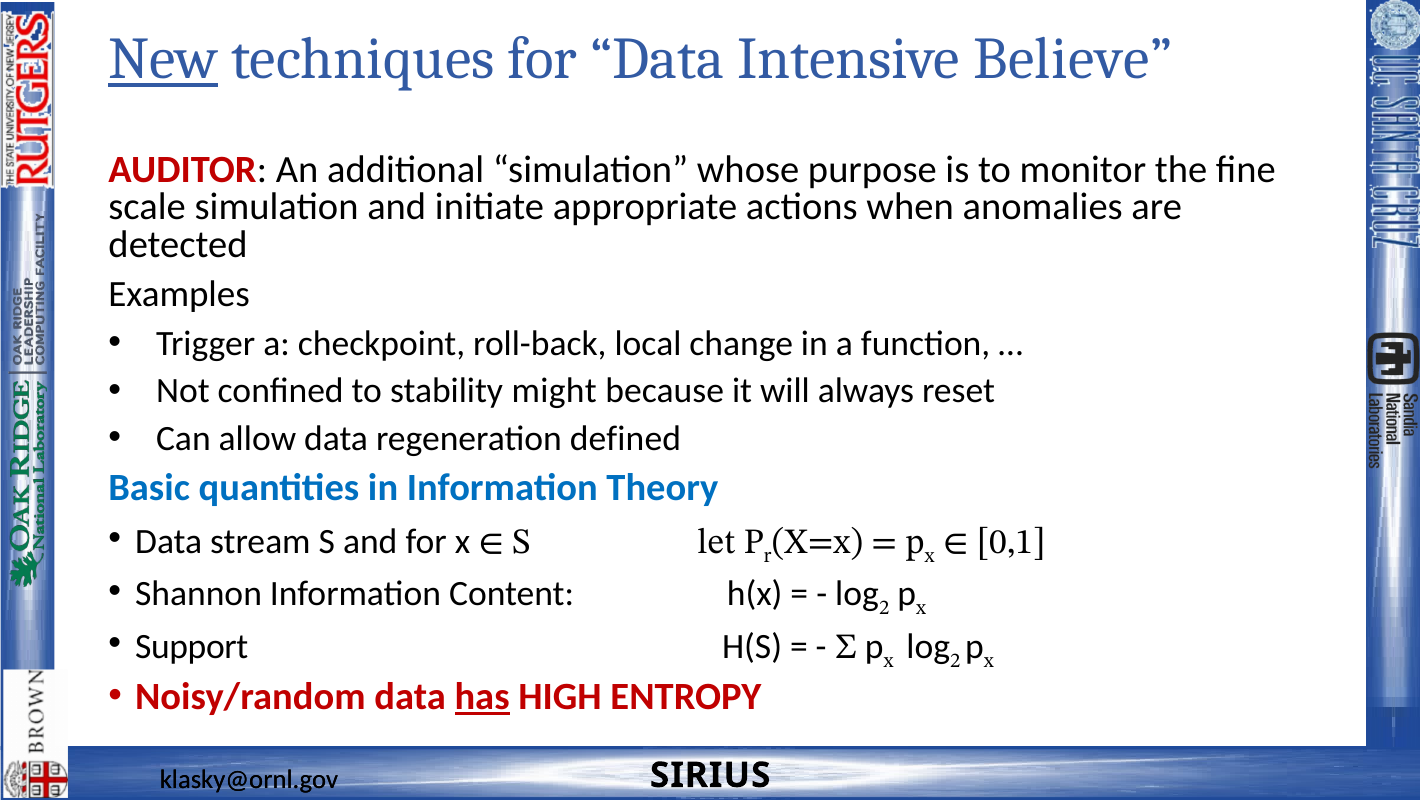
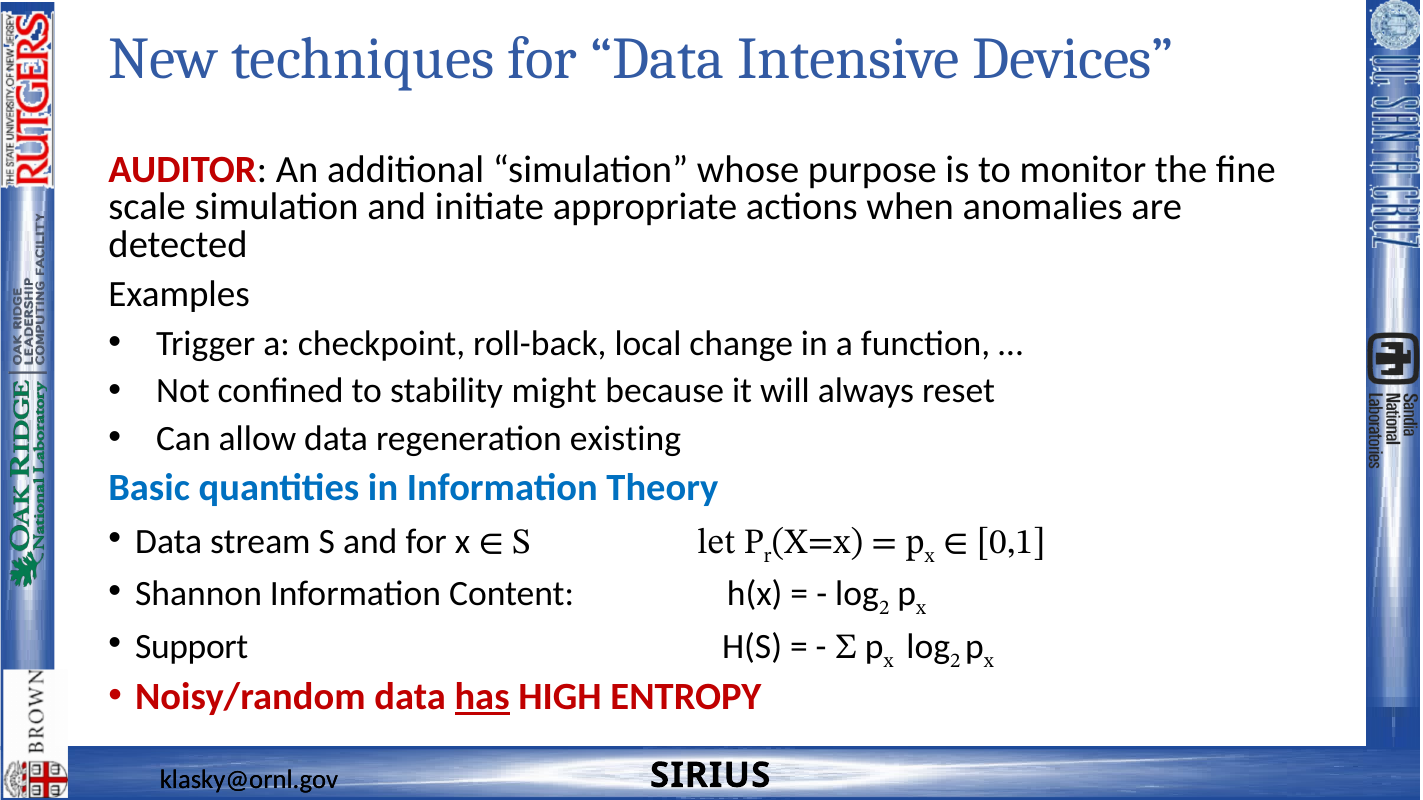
New underline: present -> none (163, 59)
Believe: Believe -> Devices (1073, 59)
defined: defined -> existing (625, 439)
